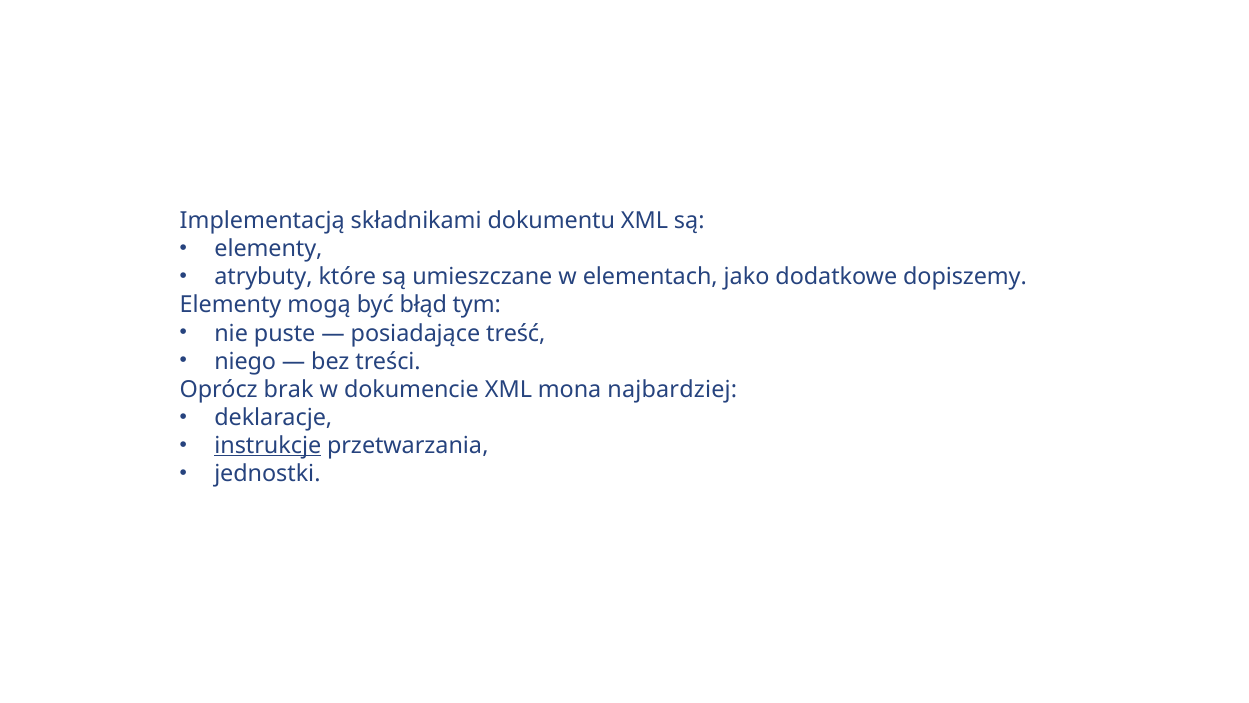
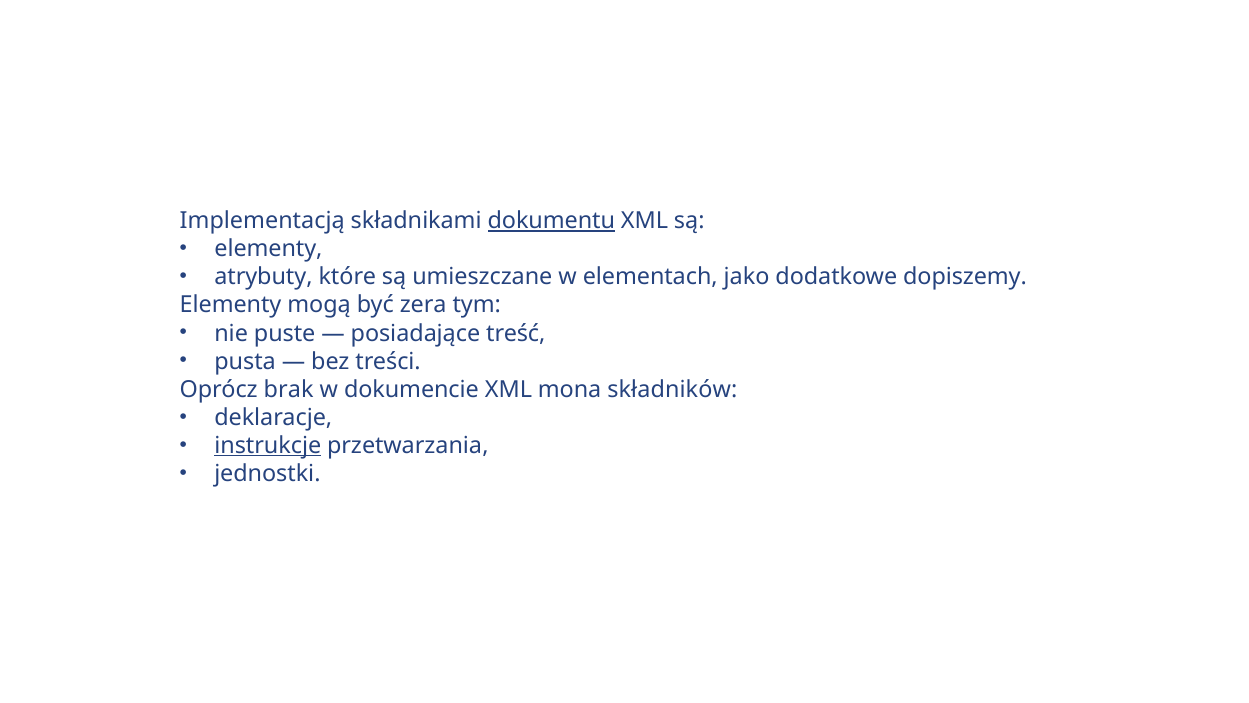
dokumentu underline: none -> present (551, 221)
błąd: błąd -> zera (423, 305)
niego: niego -> pusta (245, 361)
najbardziej: najbardziej -> składników (672, 389)
